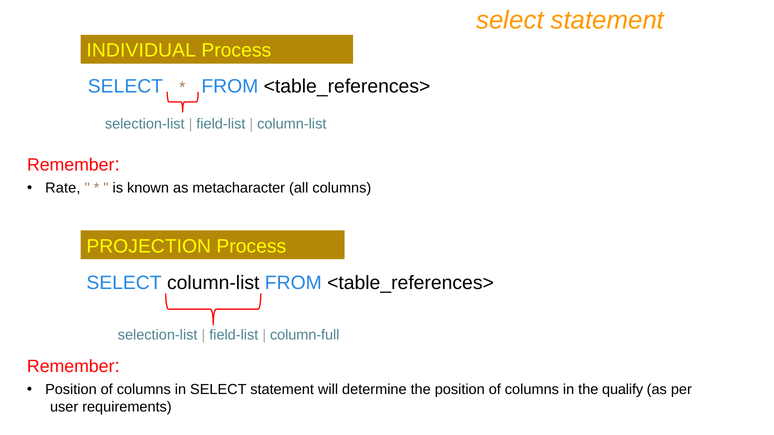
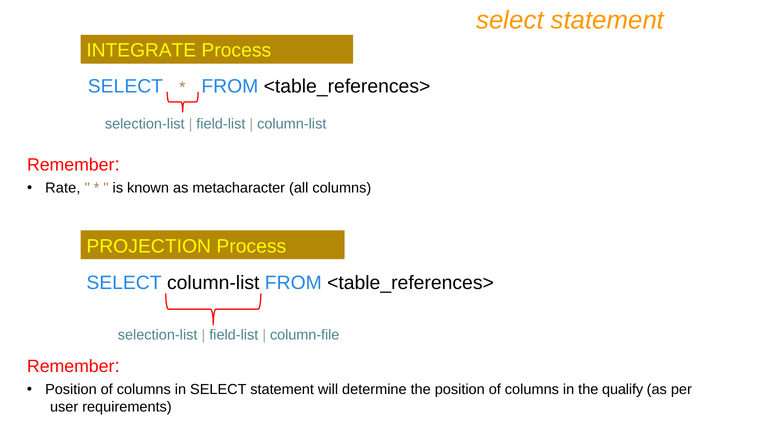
INDIVIDUAL: INDIVIDUAL -> INTEGRATE (141, 51)
column-full: column-full -> column-file (305, 335)
